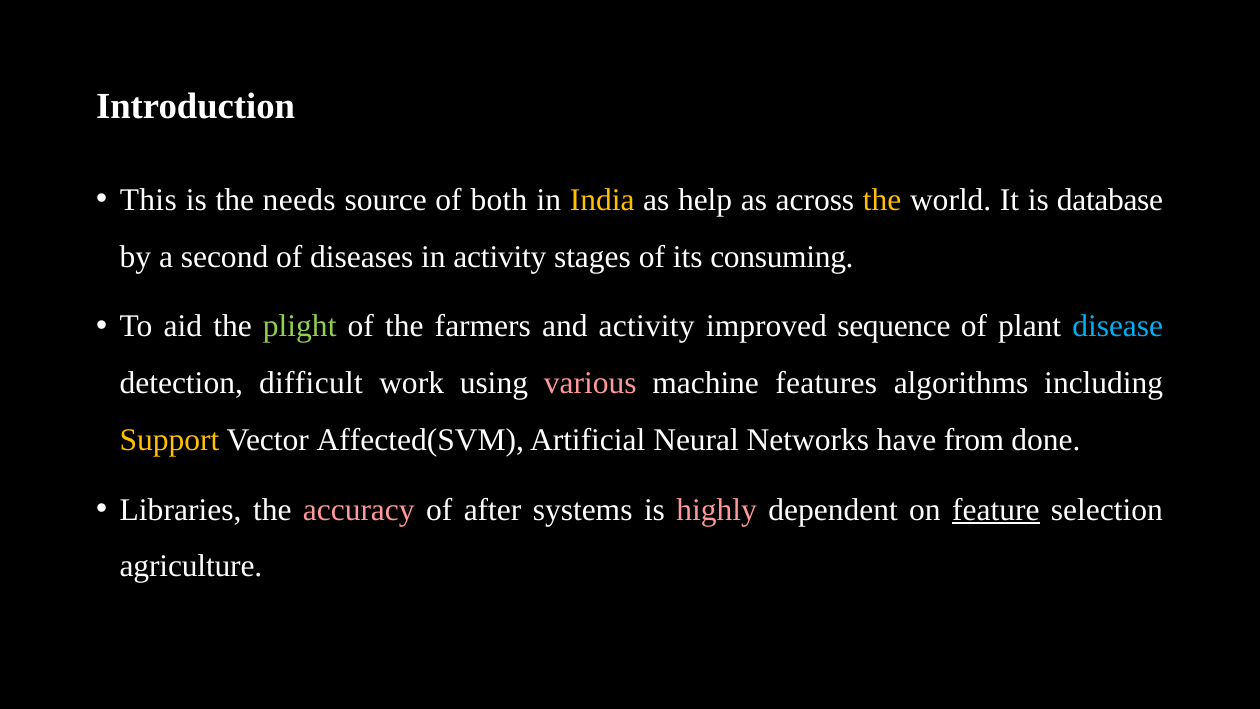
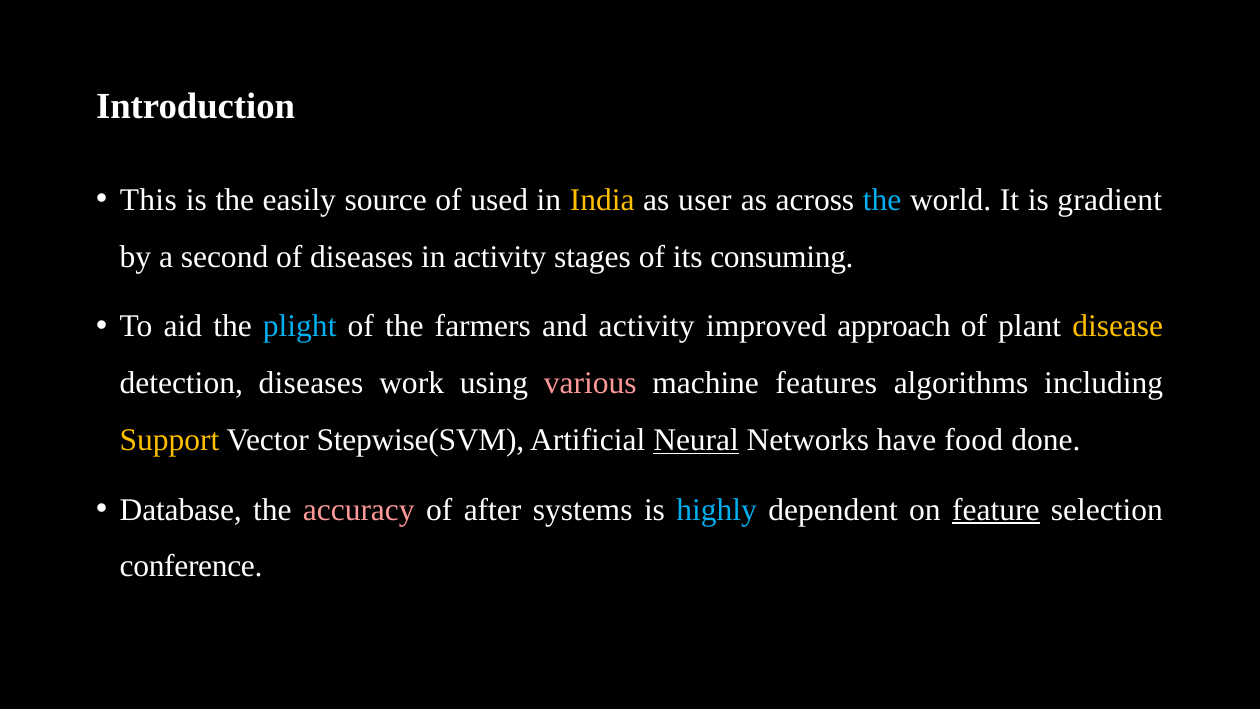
needs: needs -> easily (299, 200)
both: both -> used (499, 200)
help: help -> user (705, 200)
the colour: yellow -> light blue (882, 200)
database: database -> gradient (1110, 200)
plight colour: light green -> light blue (300, 326)
sequence: sequence -> approach (894, 326)
disease colour: light blue -> yellow (1118, 326)
detection difficult: difficult -> diseases (311, 383)
Affected(SVM: Affected(SVM -> Stepwise(SVM (420, 440)
Neural underline: none -> present (696, 440)
from: from -> food (974, 440)
Libraries: Libraries -> Database (181, 510)
highly colour: pink -> light blue (717, 510)
agriculture: agriculture -> conference (191, 566)
